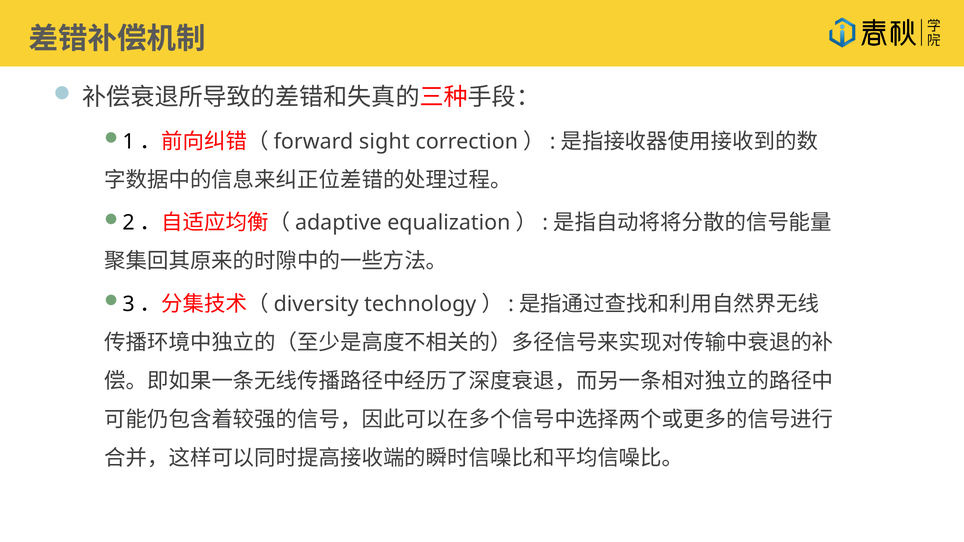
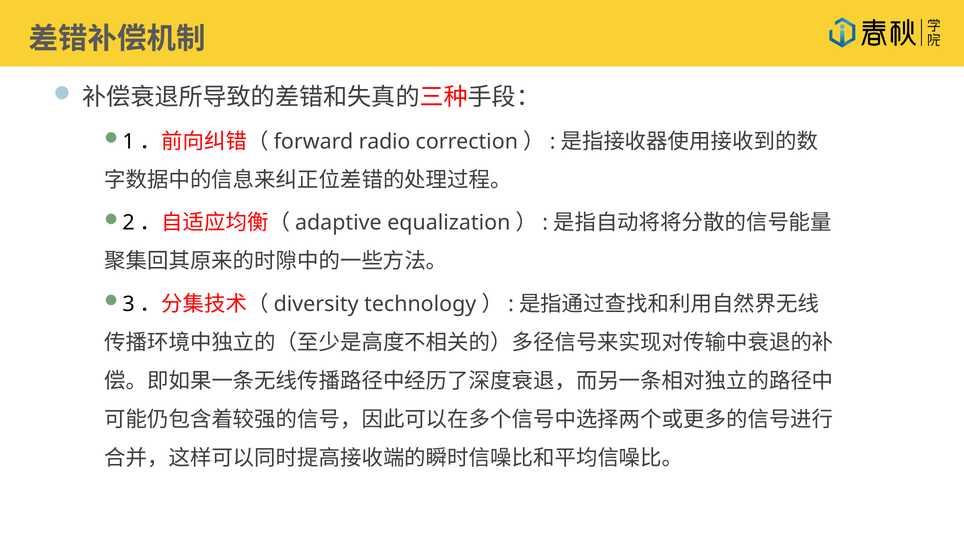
sight: sight -> radio (385, 142)
